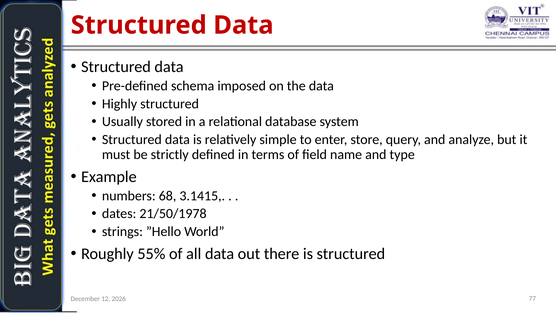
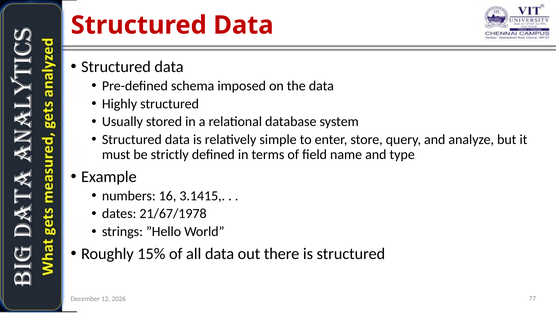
68: 68 -> 16 (168, 196)
21/50/1978: 21/50/1978 -> 21/67/1978 (173, 214)
55%: 55% -> 15% (151, 253)
